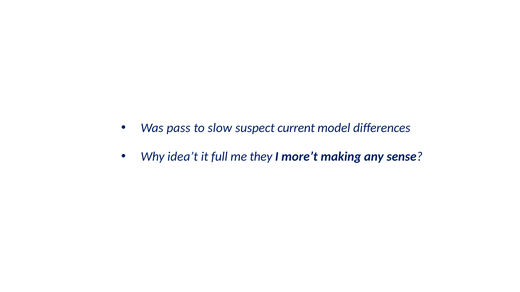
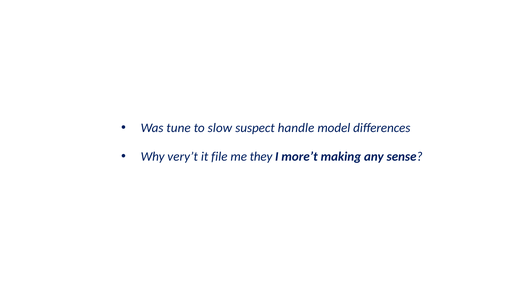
pass: pass -> tune (179, 128)
current: current -> handle (296, 128)
idea’t: idea’t -> very’t (183, 157)
full: full -> file (219, 157)
